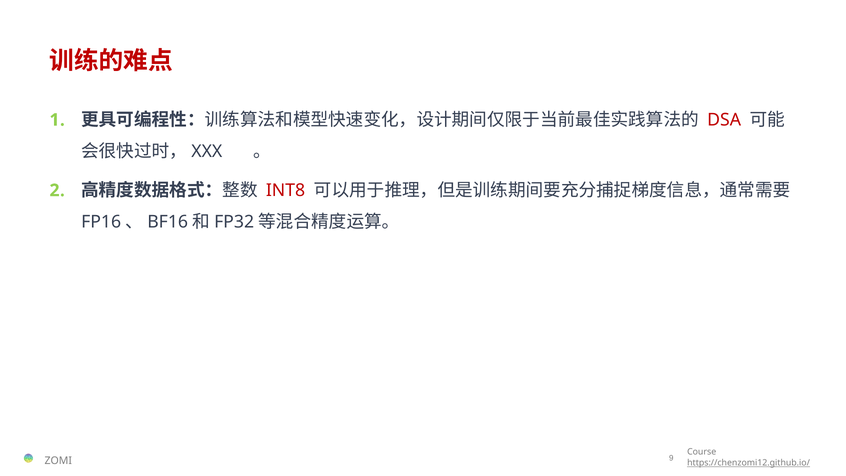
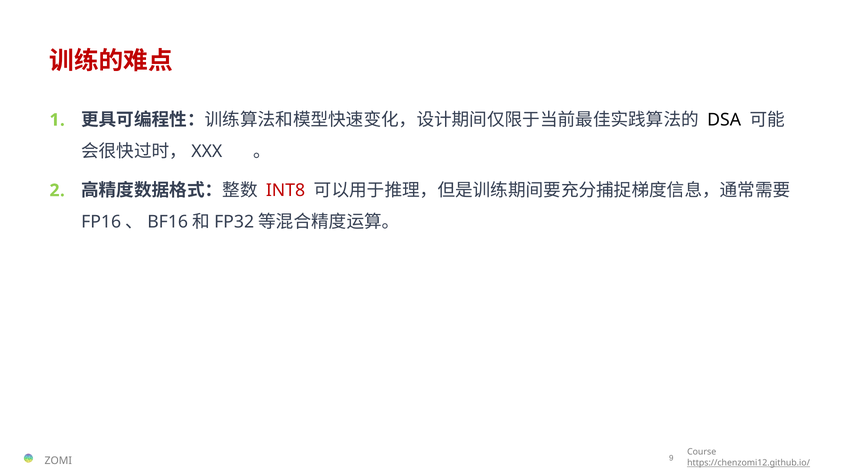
DSA colour: red -> black (724, 120)
